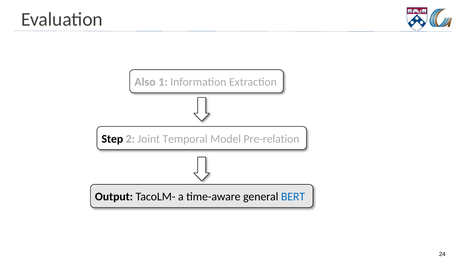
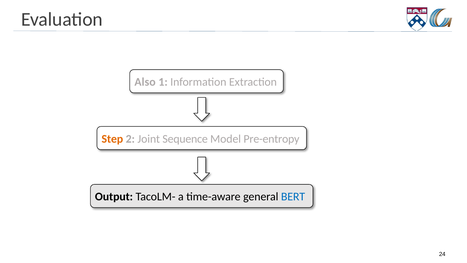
Step colour: black -> orange (112, 139)
Temporal: Temporal -> Sequence (185, 139)
Pre-relation: Pre-relation -> Pre-entropy (272, 139)
